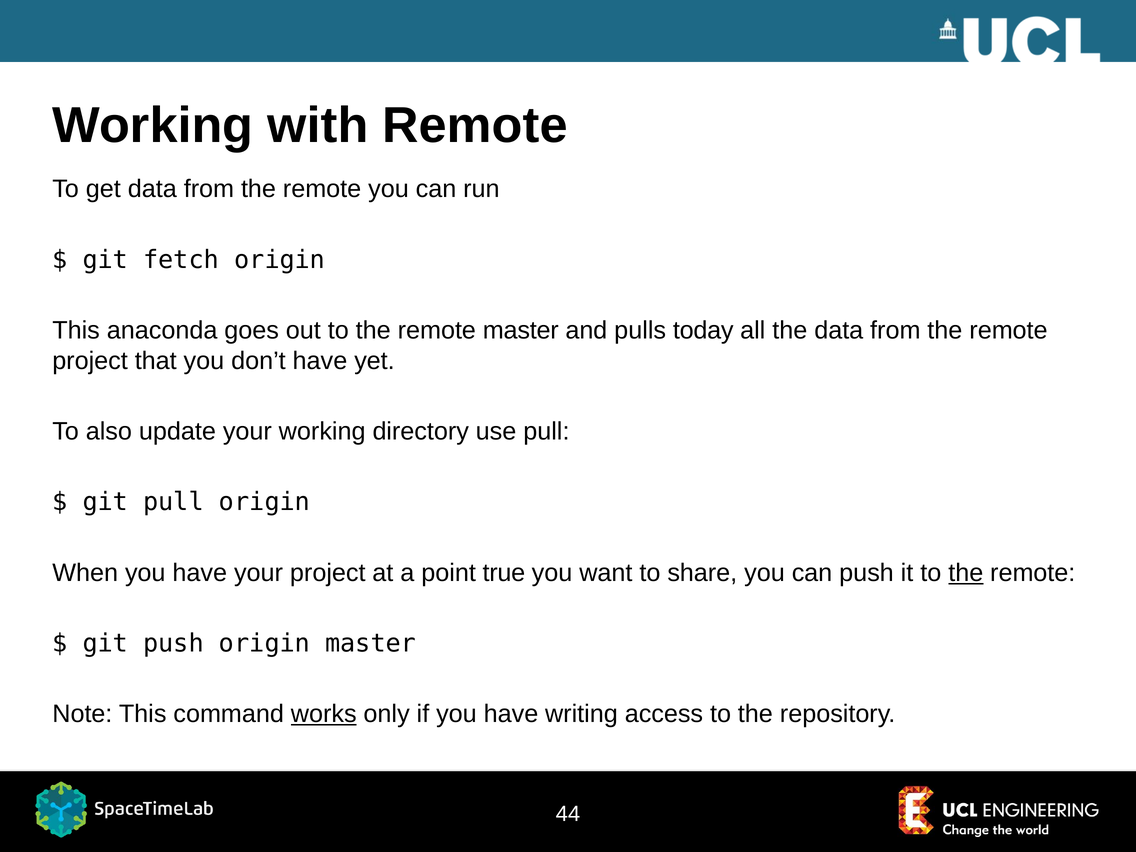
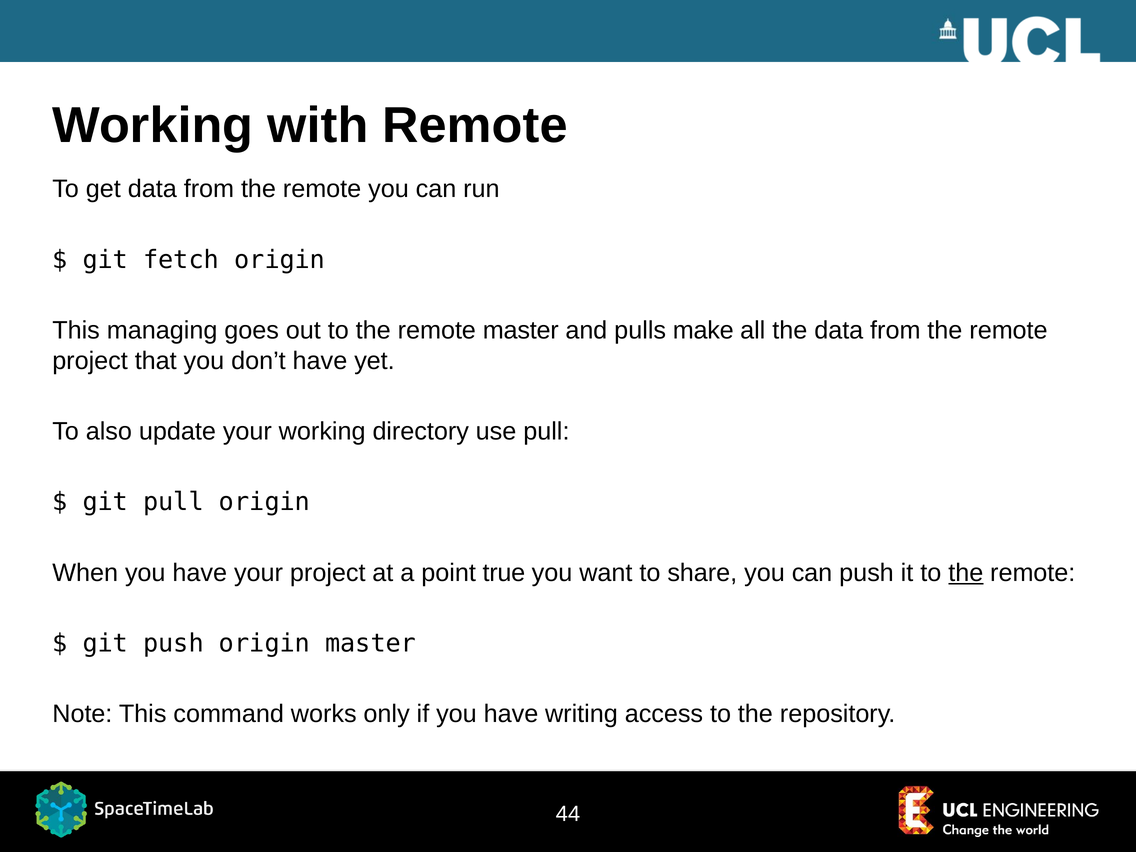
anaconda: anaconda -> managing (162, 330)
today: today -> make (703, 330)
works underline: present -> none (324, 714)
